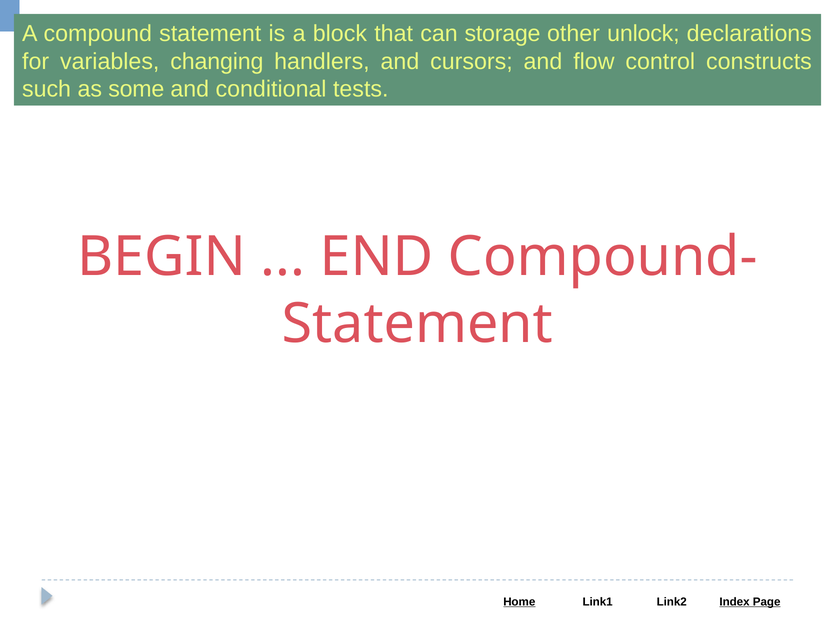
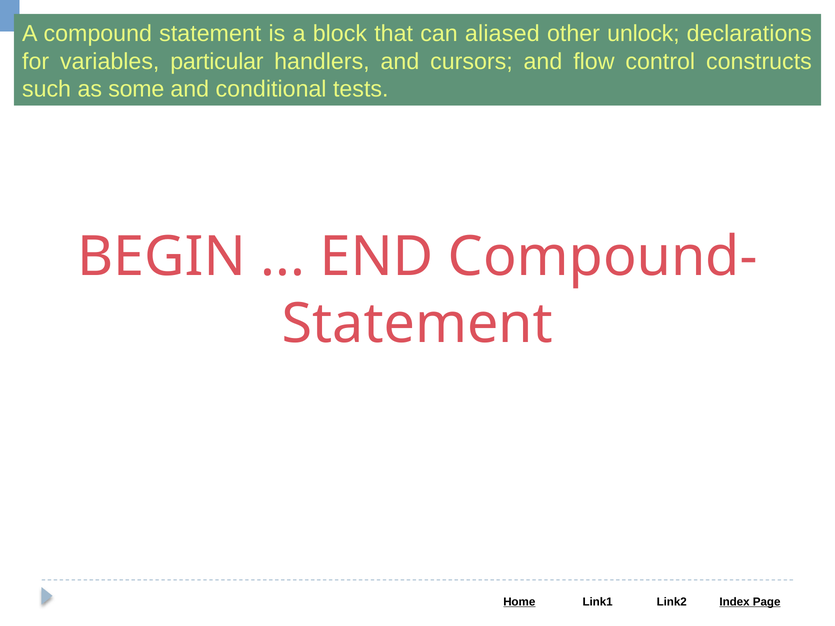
storage: storage -> aliased (502, 34)
changing: changing -> particular (217, 61)
